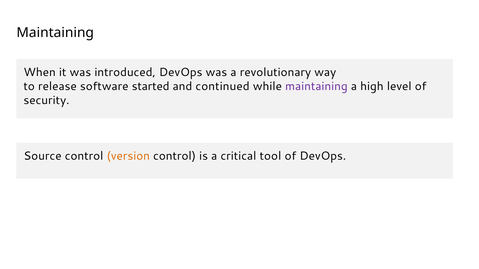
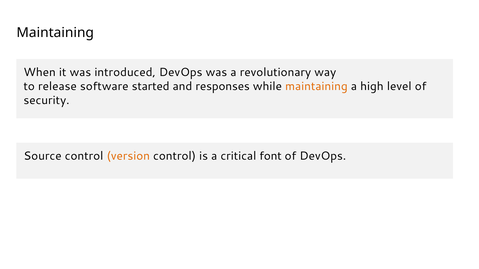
continued: continued -> responses (223, 86)
maintaining colour: purple -> orange (316, 86)
tool: tool -> font (271, 156)
